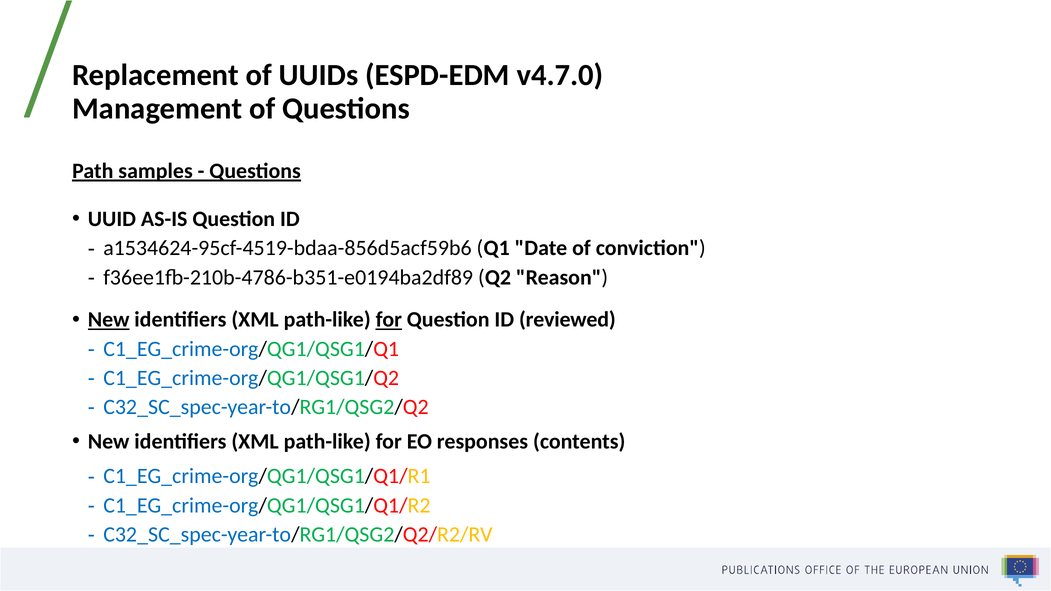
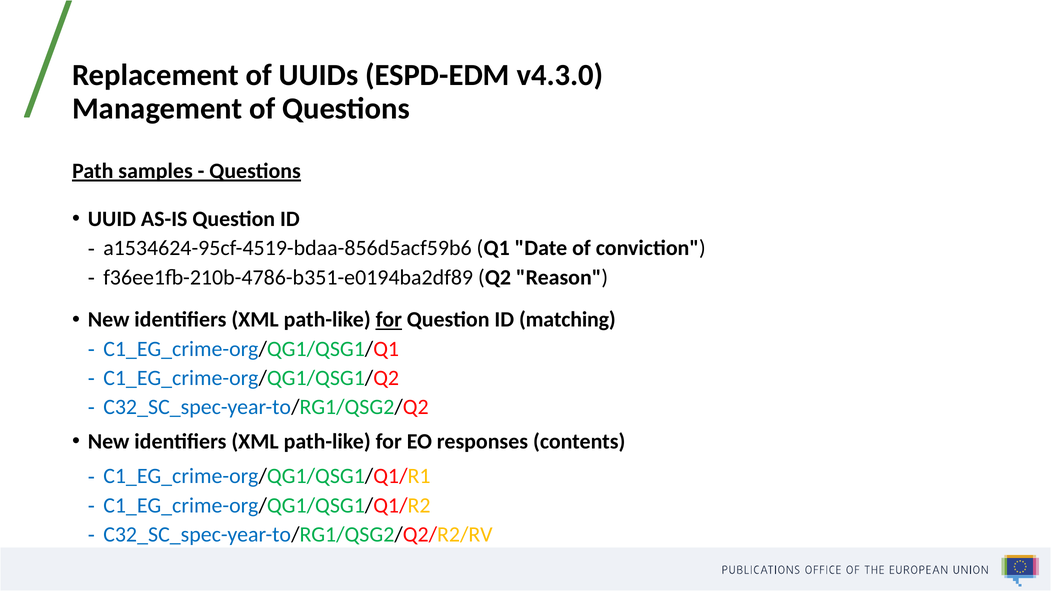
v4.7.0: v4.7.0 -> v4.3.0 (560, 75)
New underline: present -> none (109, 320)
reviewed: reviewed -> matching (567, 320)
